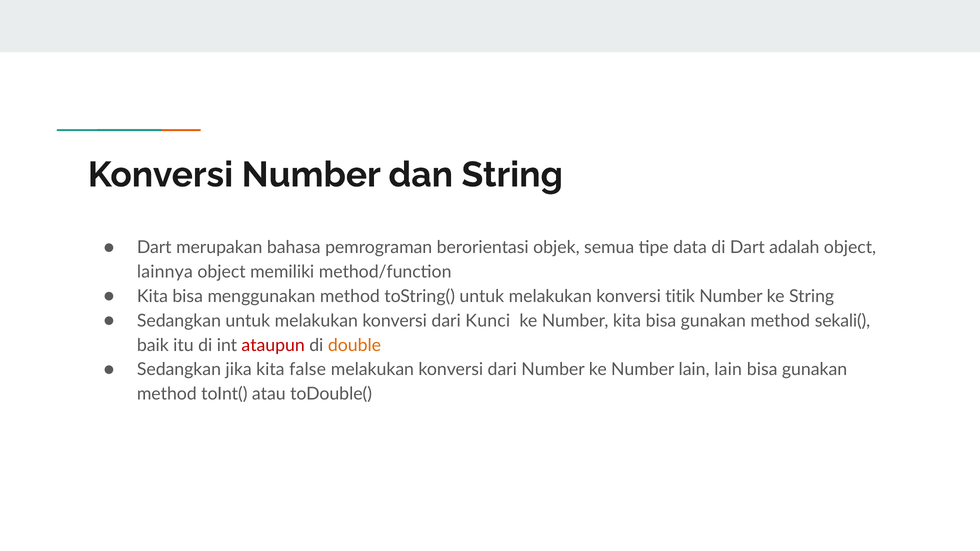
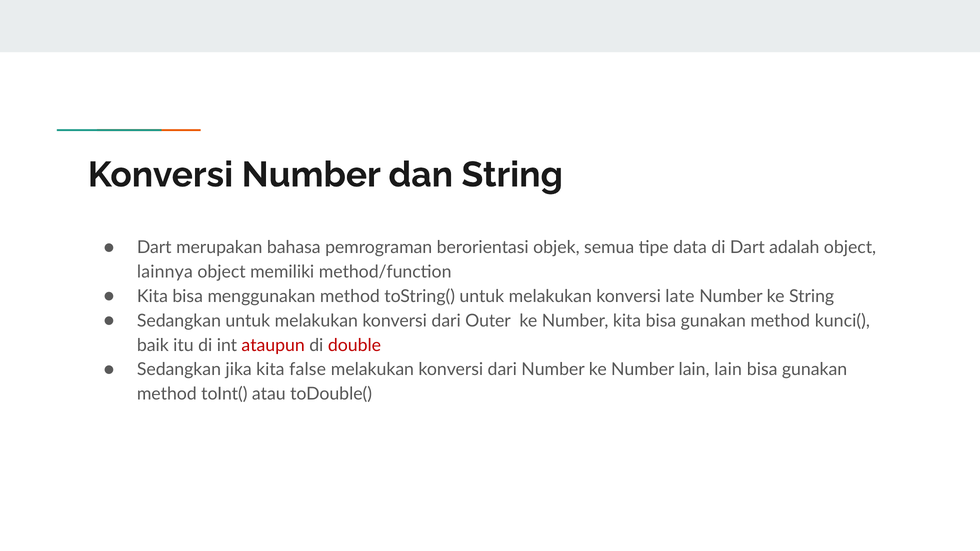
titik: titik -> late (680, 296)
Kunci: Kunci -> Outer (488, 321)
sekali(: sekali( -> kunci( (842, 321)
double colour: orange -> red (354, 345)
